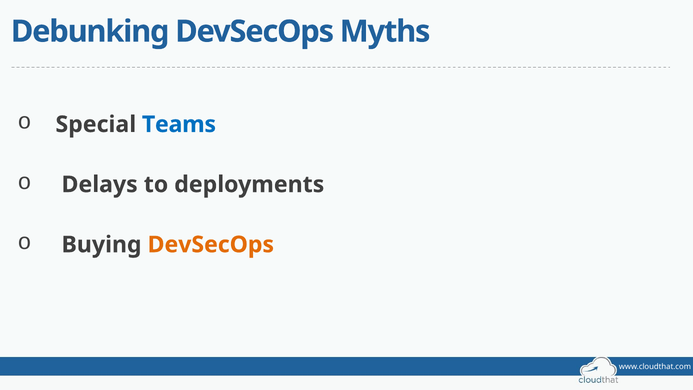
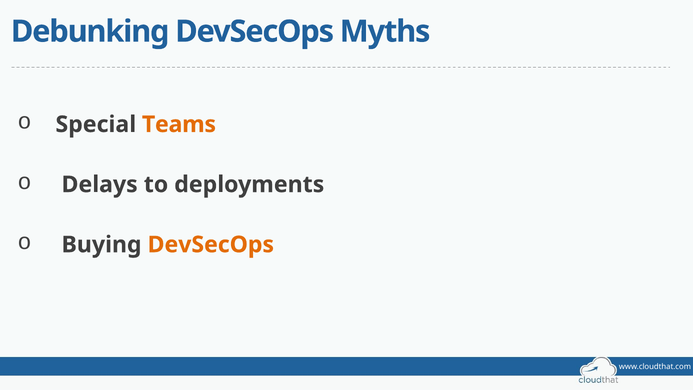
Teams colour: blue -> orange (179, 124)
